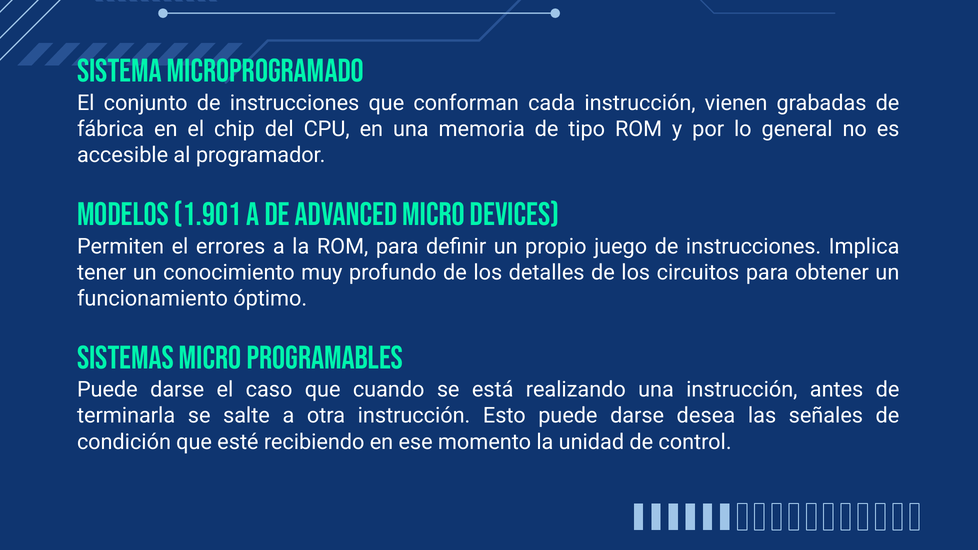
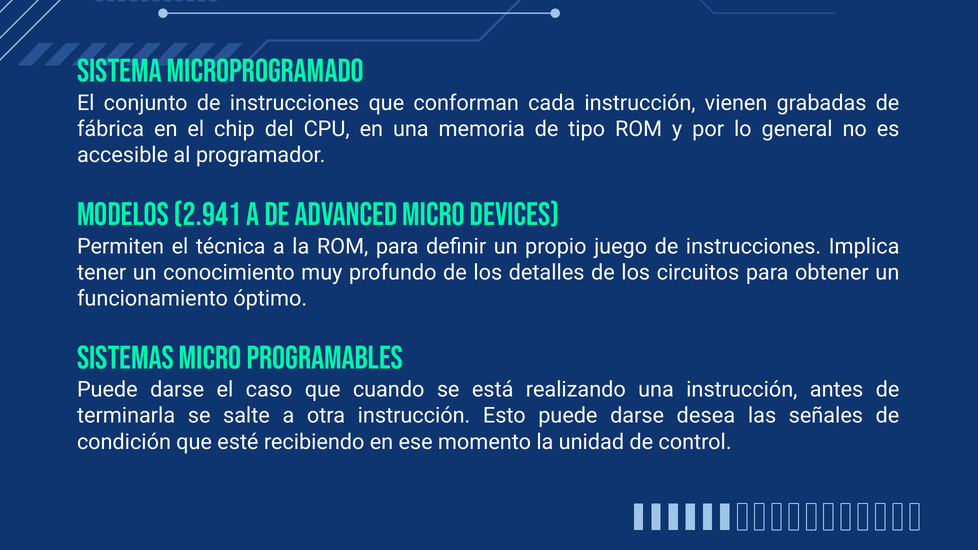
1.901: 1.901 -> 2.941 (208, 215)
errores: errores -> técnica (231, 246)
